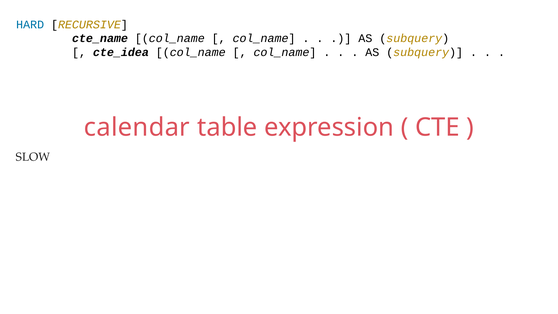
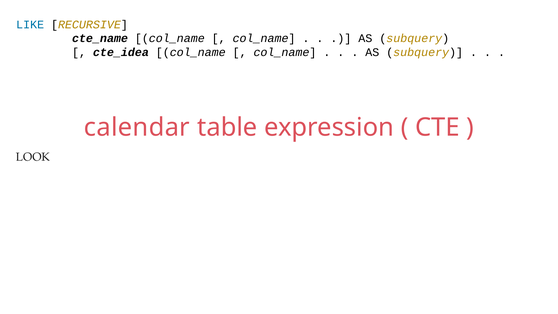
HARD: HARD -> LIKE (30, 24)
SLOW: SLOW -> LOOK (33, 157)
